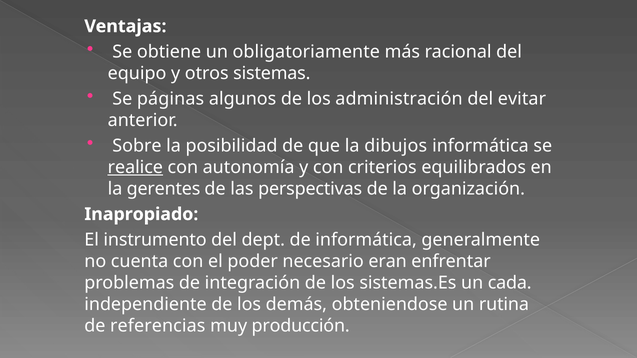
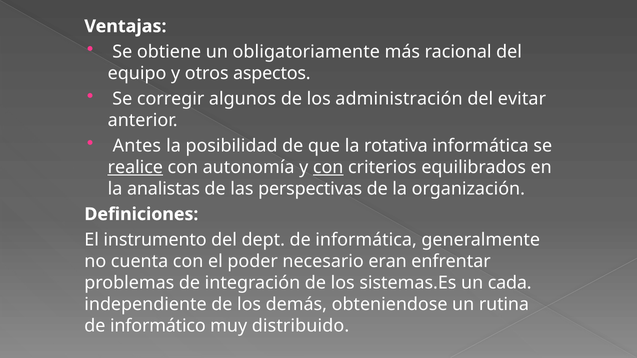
sistemas: sistemas -> aspectos (272, 73)
páginas: páginas -> corregir (171, 99)
Sobre: Sobre -> Antes (137, 146)
dibujos: dibujos -> rotativa (396, 146)
con underline: none -> present (328, 167)
gerentes: gerentes -> analistas (164, 189)
Inapropiado: Inapropiado -> Definiciones (141, 214)
referencias: referencias -> informático (158, 326)
producción: producción -> distribuido (301, 326)
